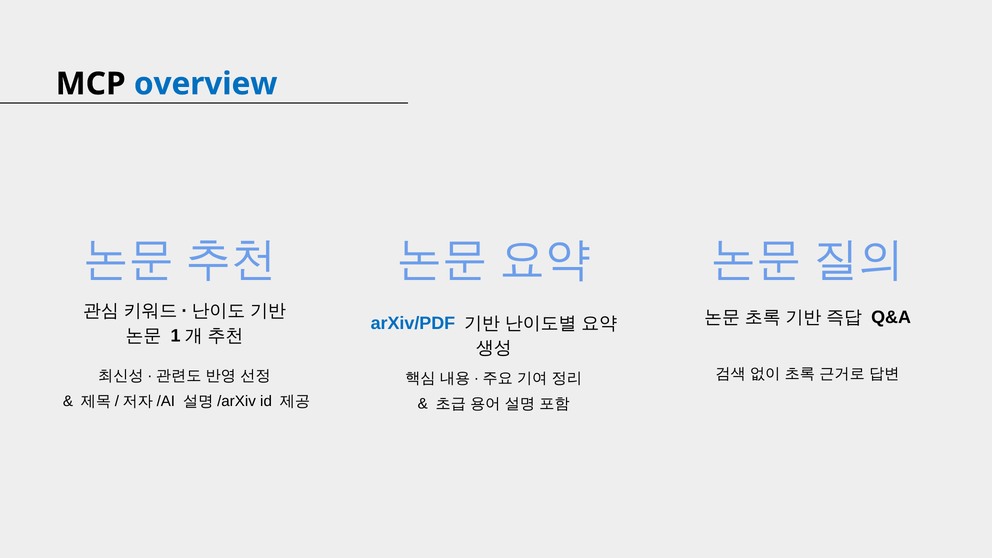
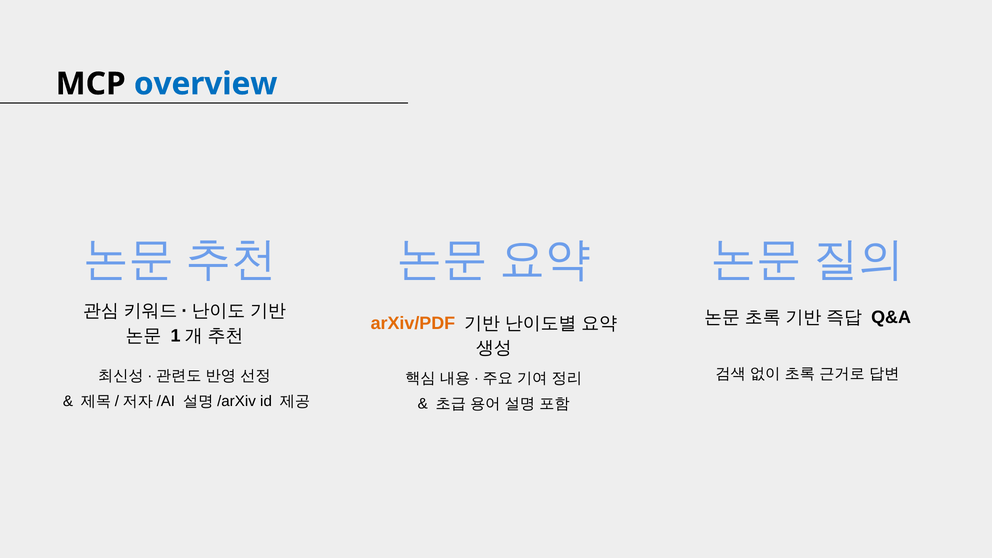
arXiv/PDF colour: blue -> orange (413, 323)
